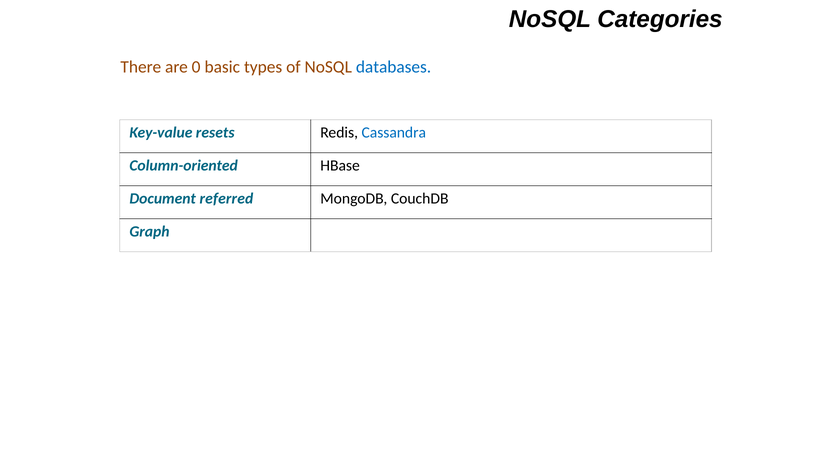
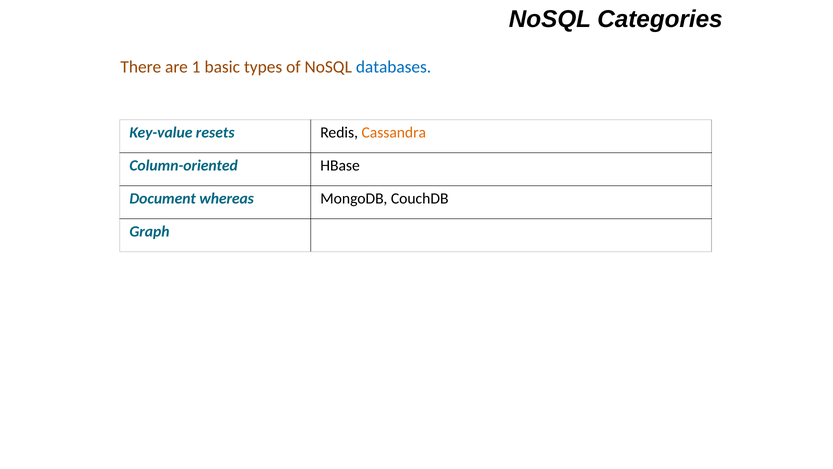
0: 0 -> 1 (196, 67)
Cassandra colour: blue -> orange (394, 133)
referred: referred -> whereas (227, 198)
